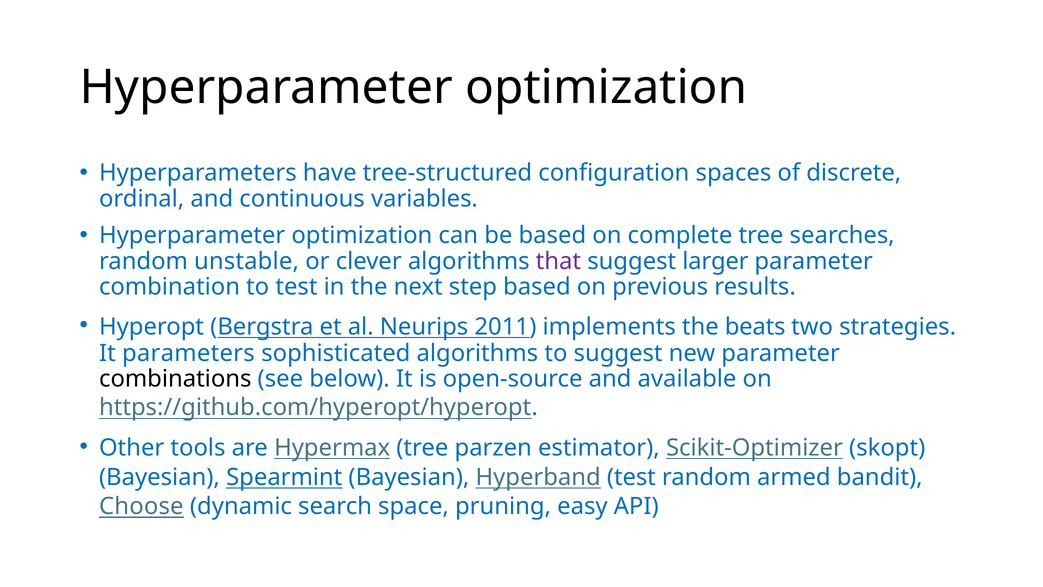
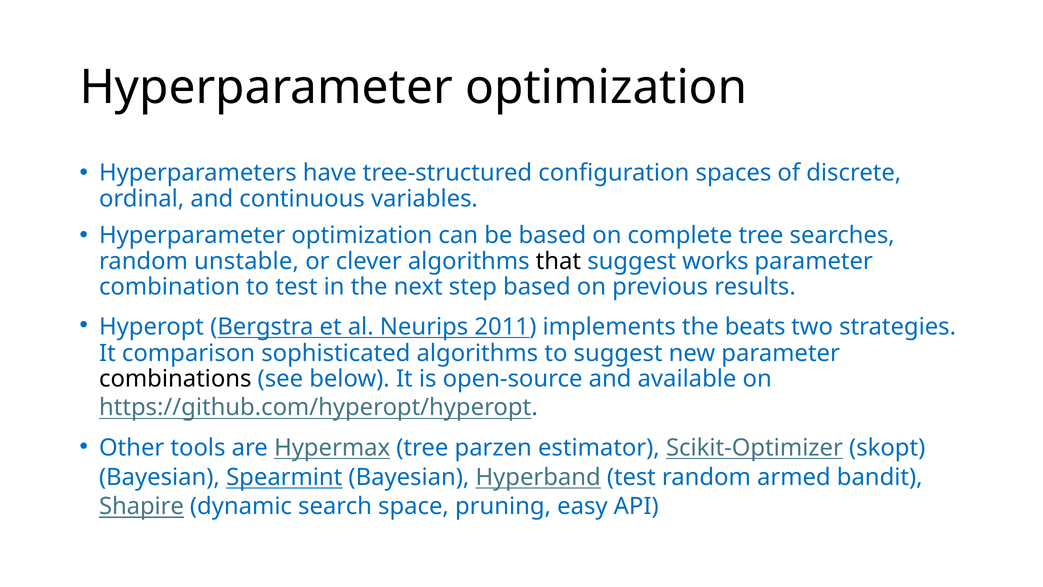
that colour: purple -> black (558, 261)
larger: larger -> works (715, 261)
parameters: parameters -> comparison (189, 353)
Choose: Choose -> Shapire (141, 506)
